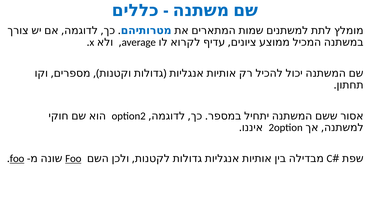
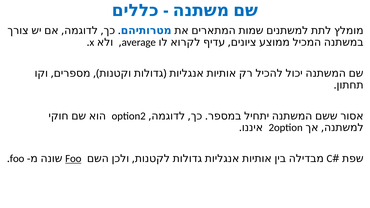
foo underline: present -> none (17, 159)
